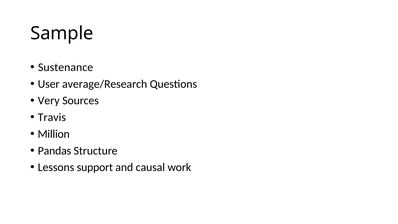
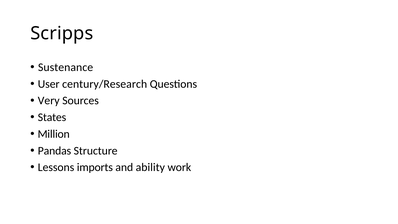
Sample: Sample -> Scripps (62, 33)
average/Research: average/Research -> century/Research (105, 84)
Travis: Travis -> States (52, 117)
support: support -> imports (95, 167)
causal: causal -> ability (150, 167)
